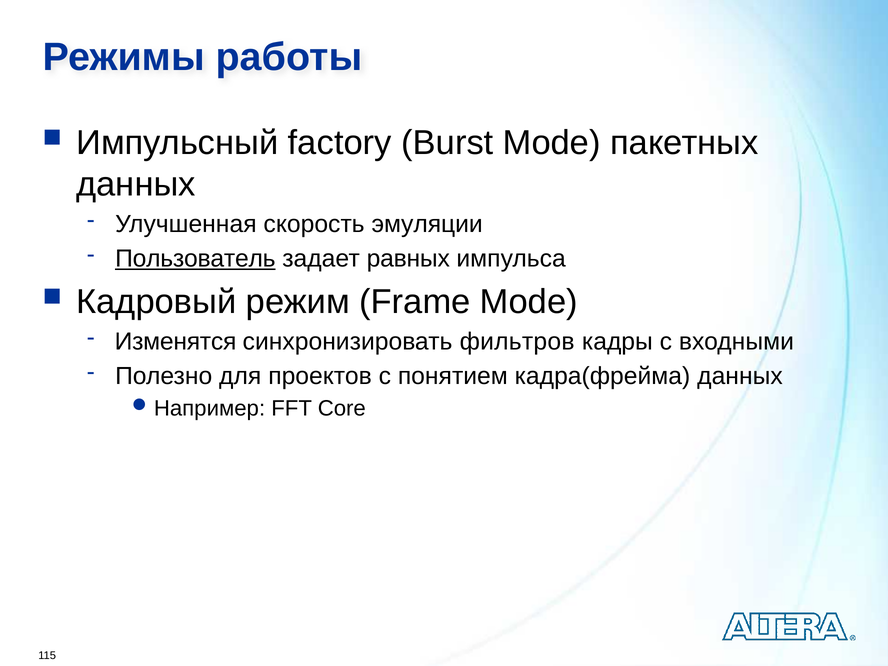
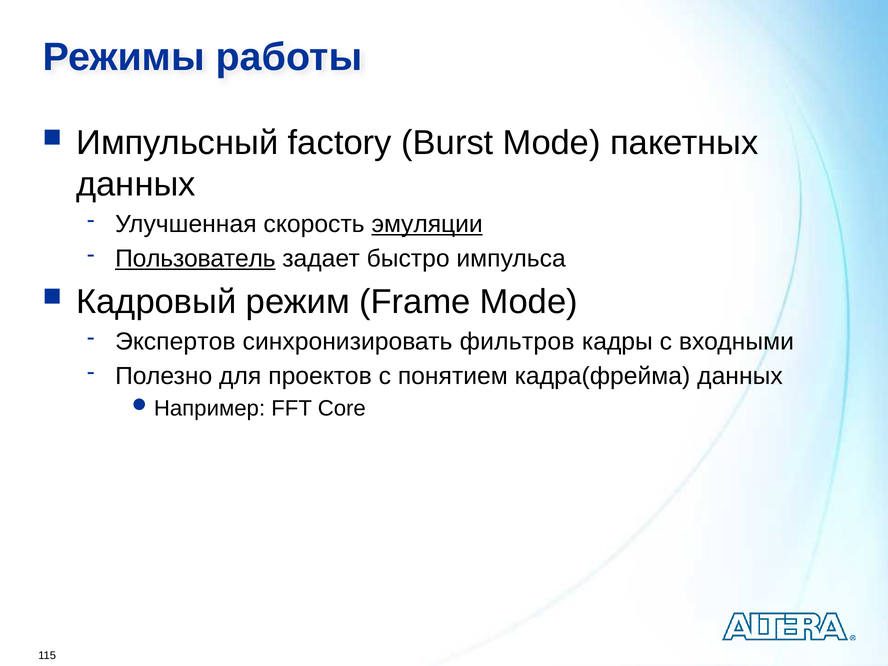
эмуляции underline: none -> present (427, 224)
равных: равных -> быстро (408, 259)
Изменятся: Изменятся -> Экспертов (175, 342)
